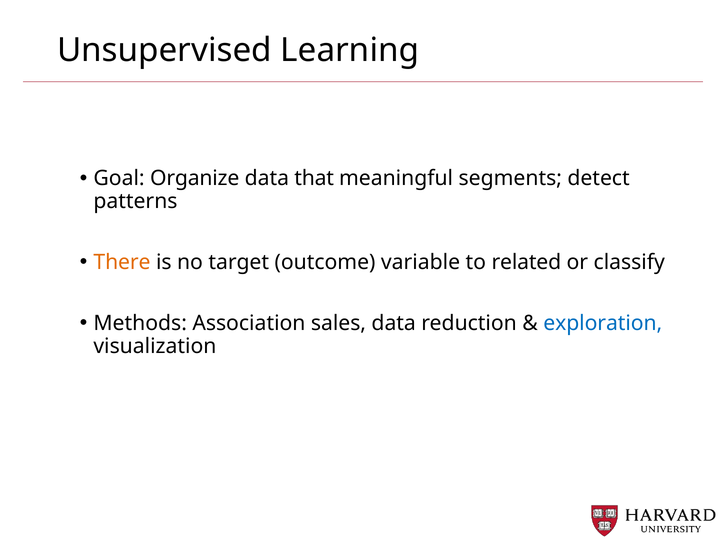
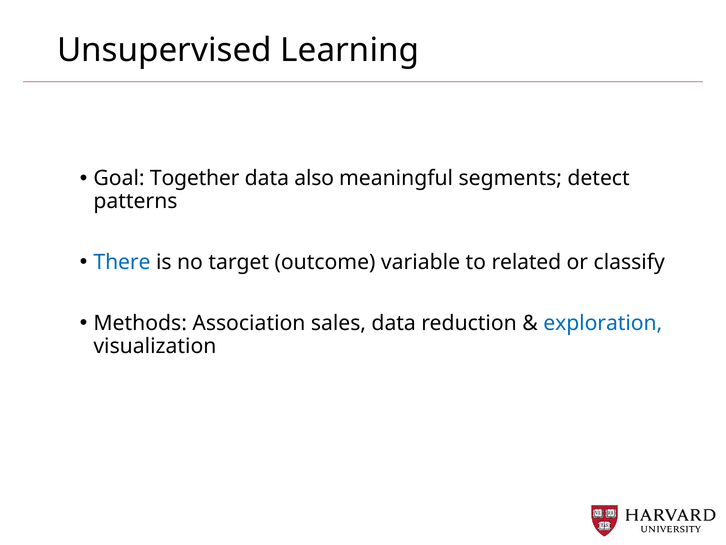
Organize: Organize -> Together (195, 178)
that: that -> also (314, 178)
There colour: orange -> blue (122, 262)
